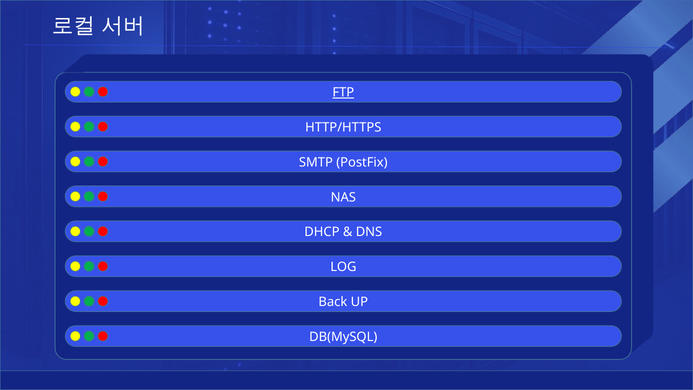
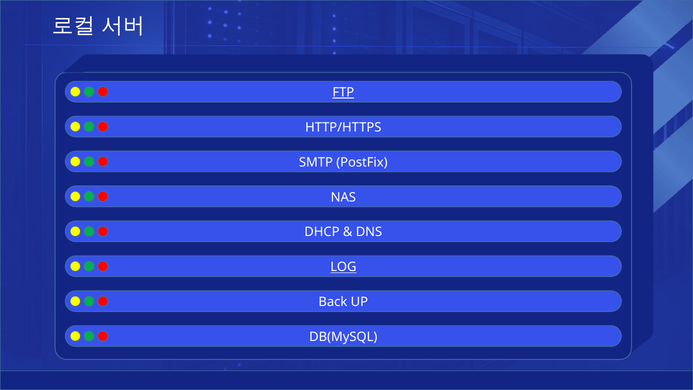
LOG underline: none -> present (343, 267)
